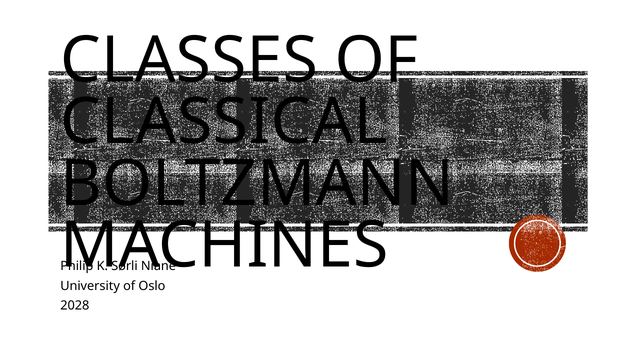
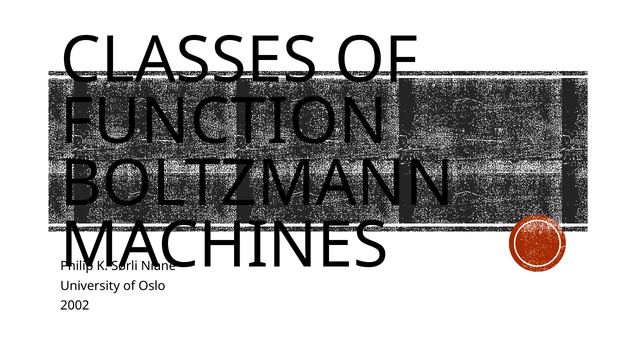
CLASSICAL: CLASSICAL -> FUNCTION (224, 122)
2028: 2028 -> 2002 (75, 305)
